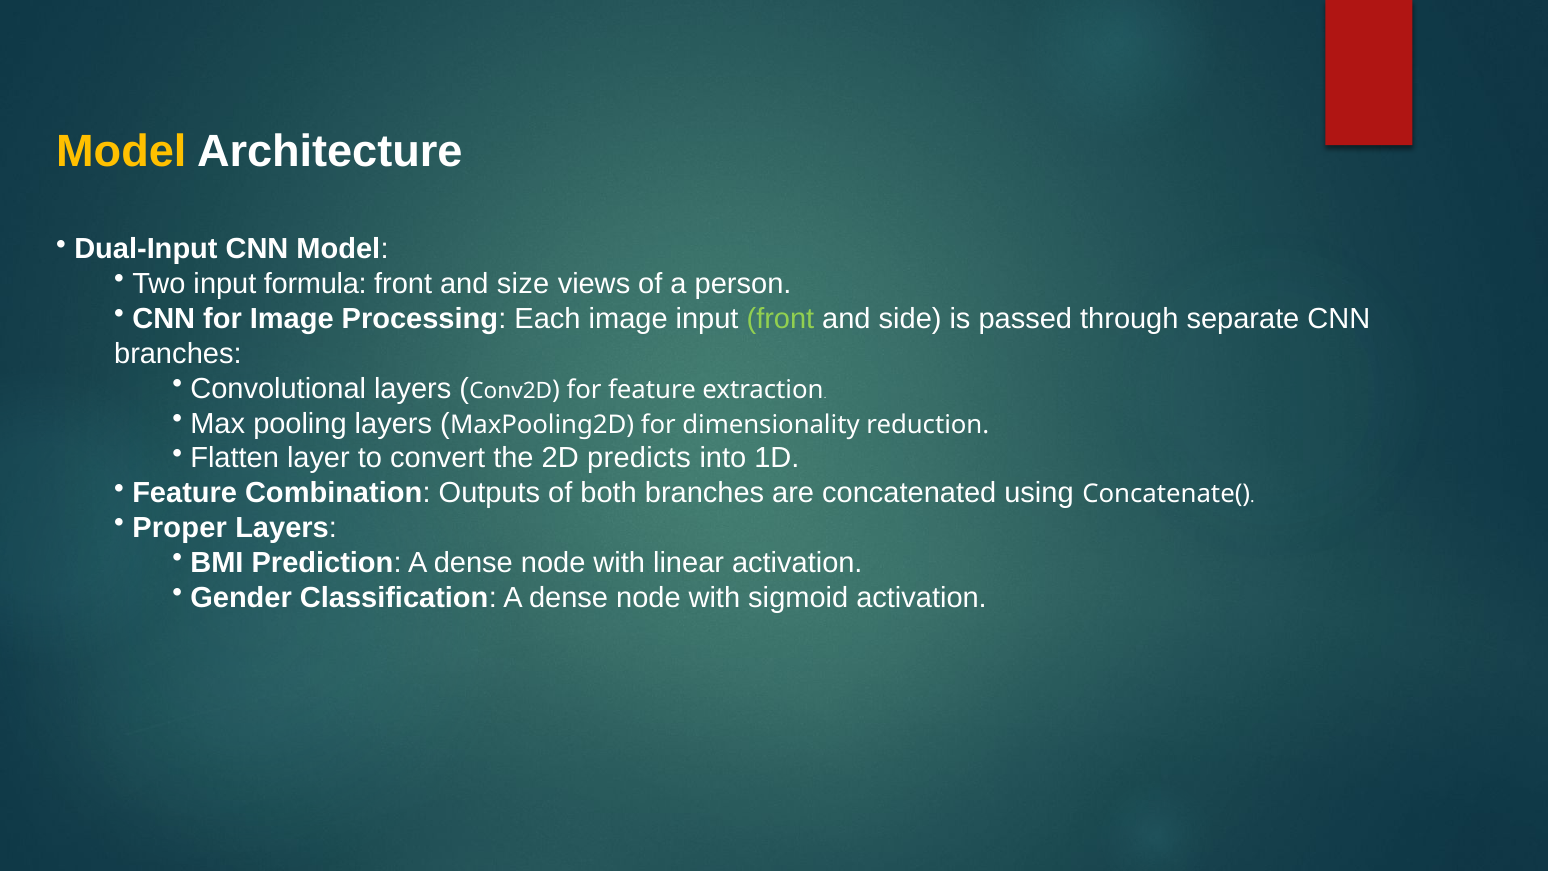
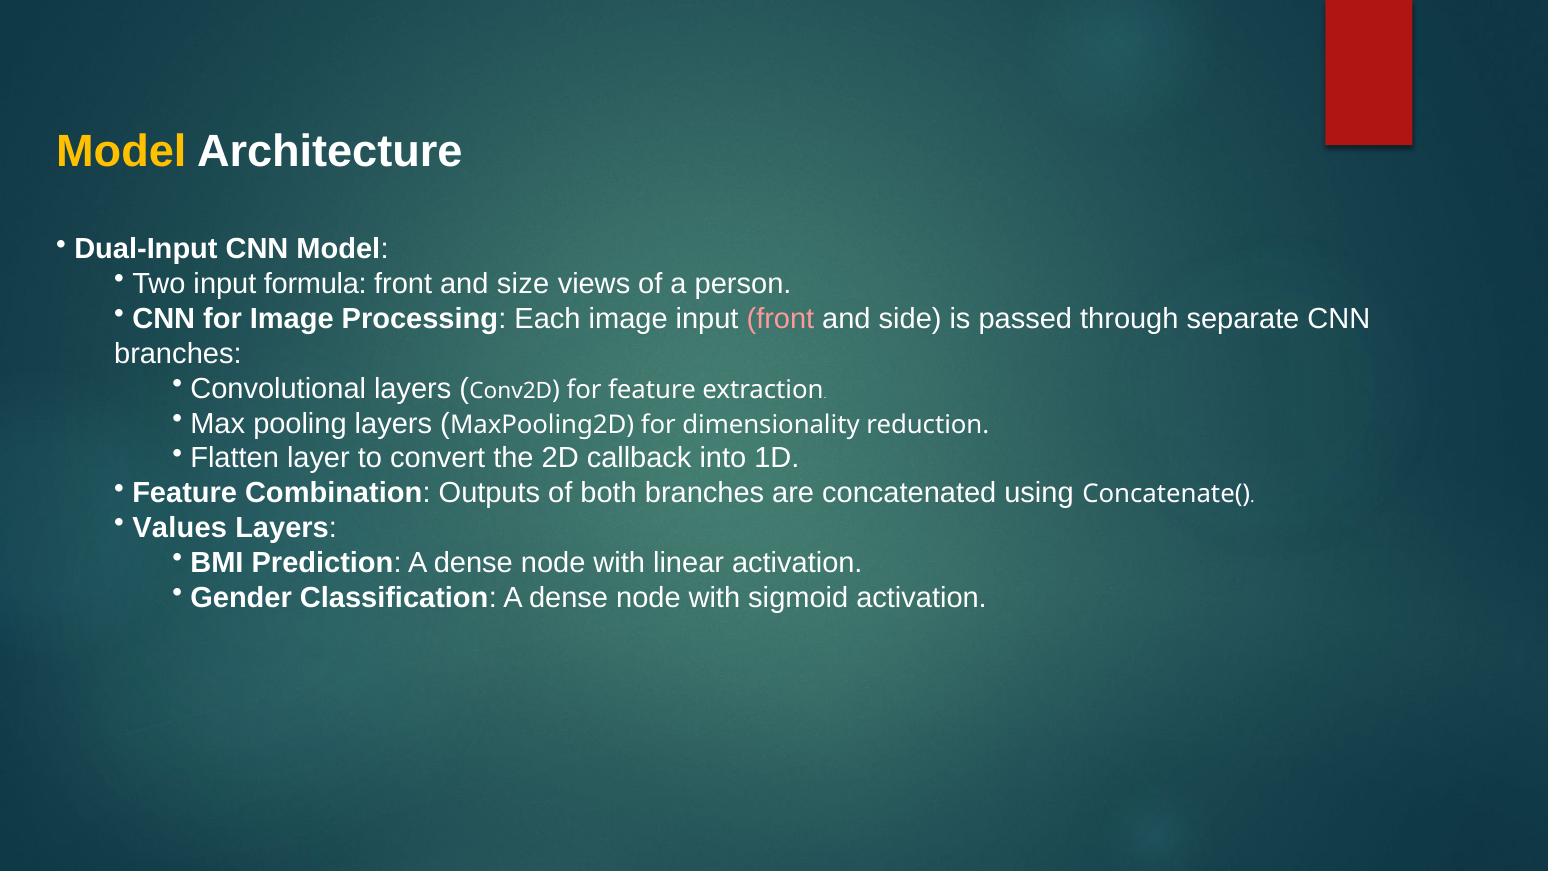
front colour: light green -> pink (780, 319)
predicts: predicts -> callback (639, 458)
Proper: Proper -> Values (180, 528)
